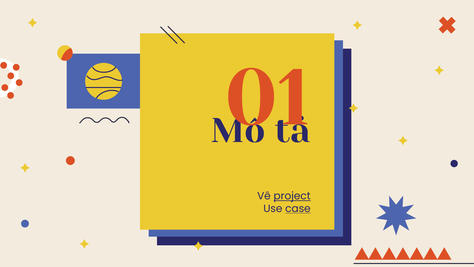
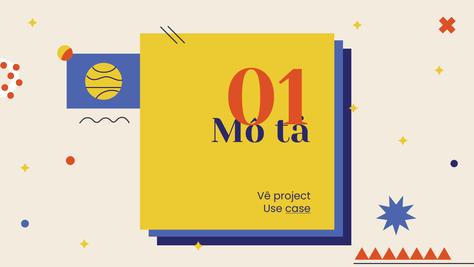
project underline: present -> none (292, 196)
